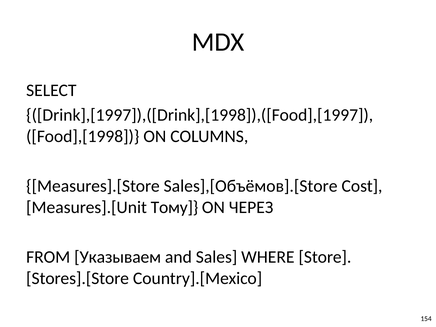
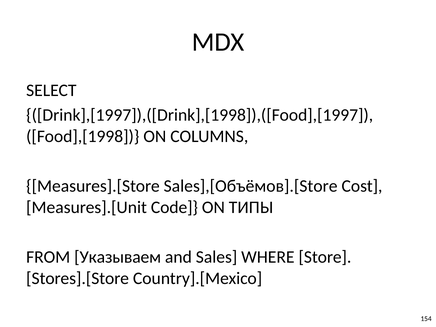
Тому: Тому -> Code (174, 207)
ЧЕРЕЗ: ЧЕРЕЗ -> ТИПЫ (251, 207)
